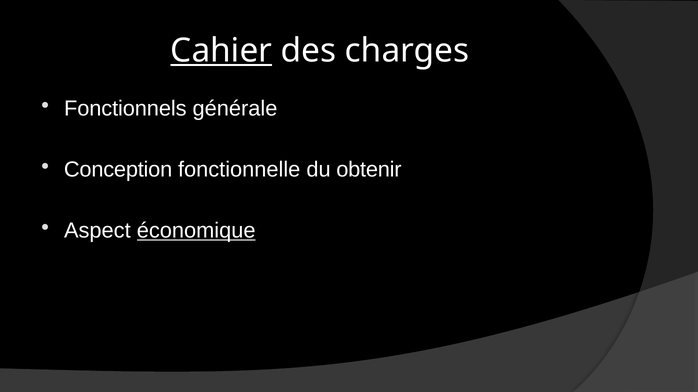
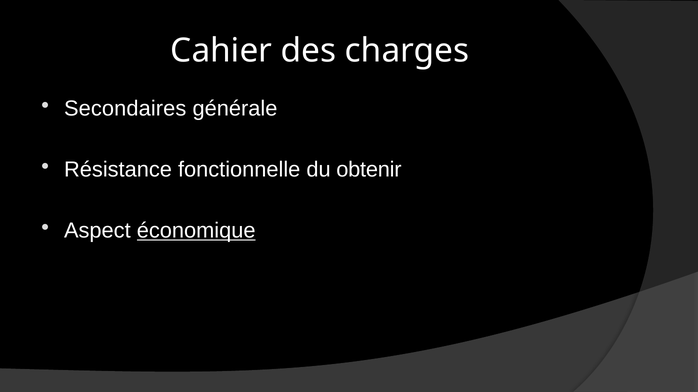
Cahier underline: present -> none (221, 51)
Fonctionnels: Fonctionnels -> Secondaires (125, 109)
Conception: Conception -> Résistance (118, 170)
